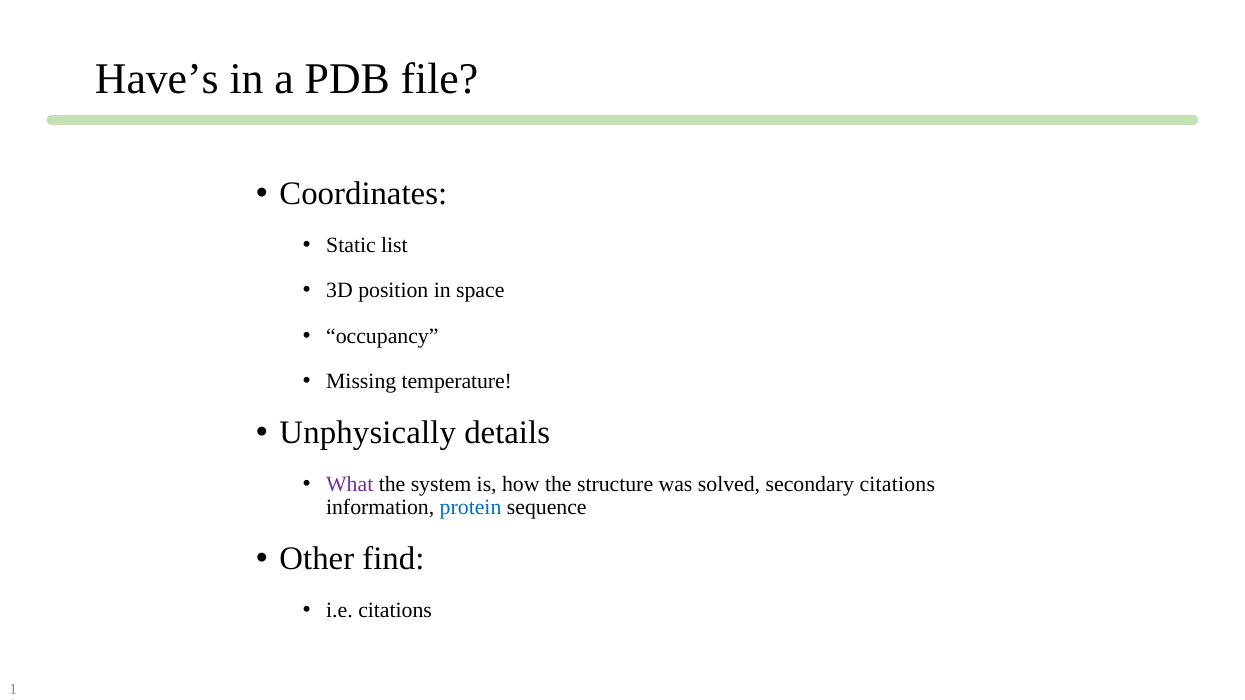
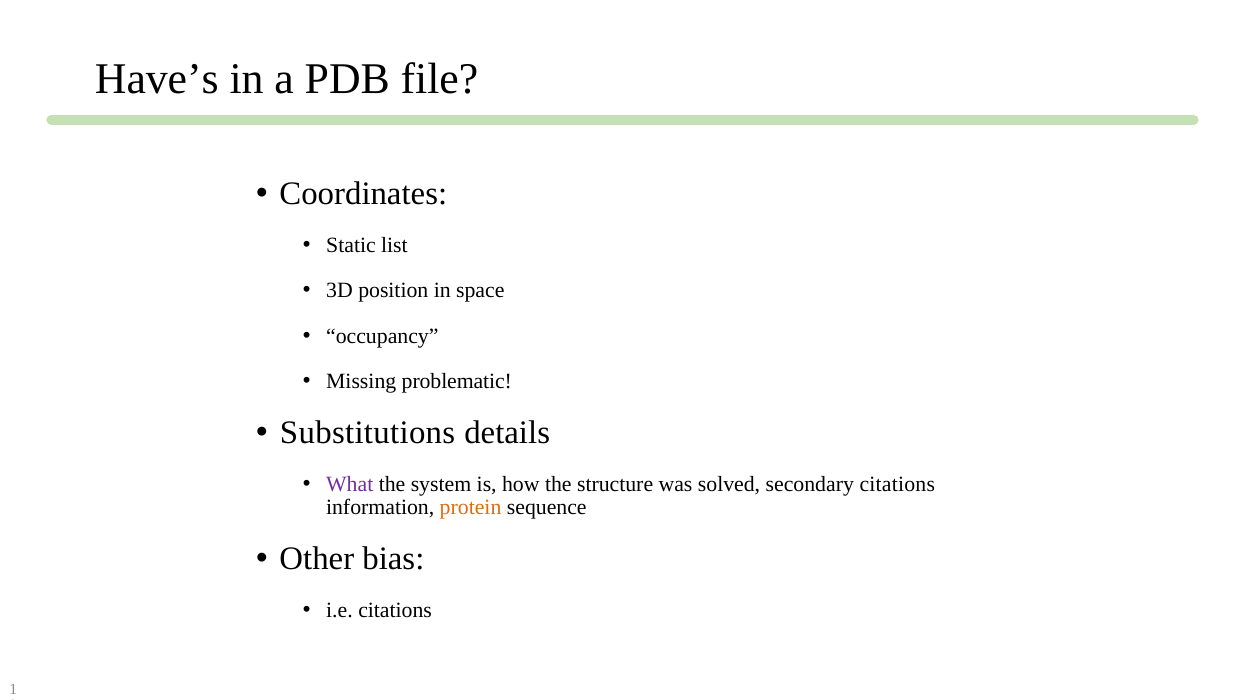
temperature: temperature -> problematic (457, 382)
Unphysically: Unphysically -> Substitutions (368, 433)
protein colour: blue -> orange (471, 508)
find: find -> bias (393, 559)
